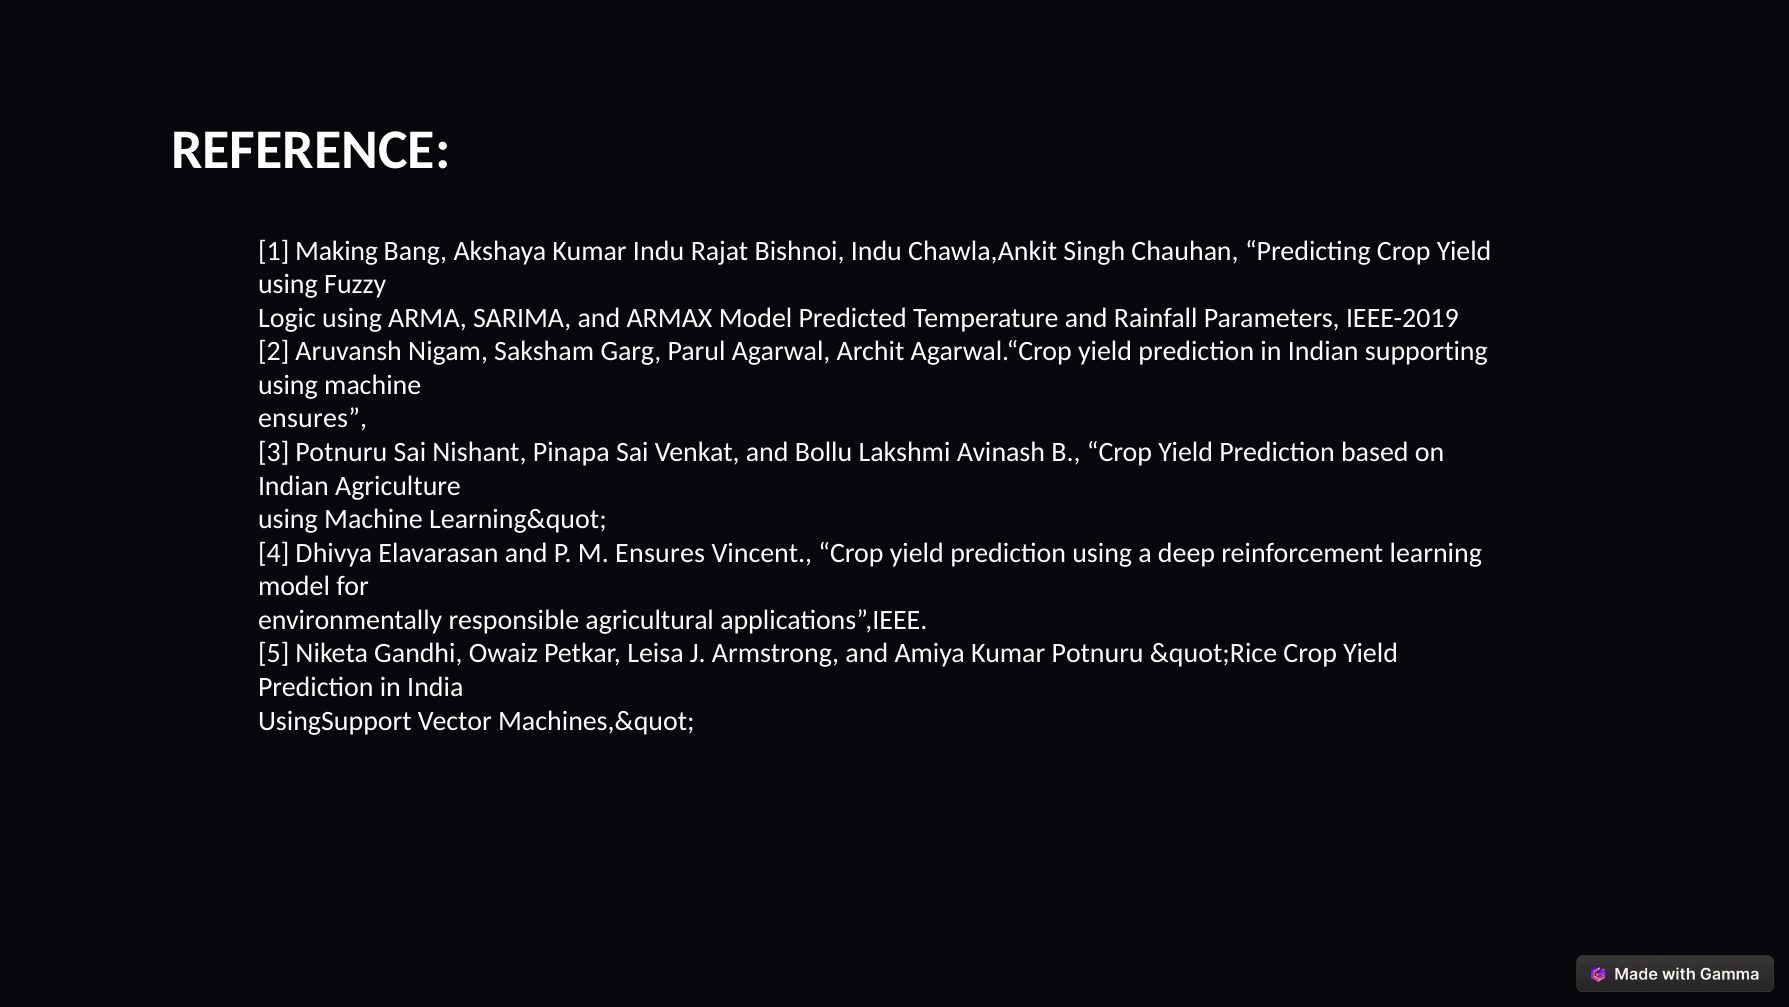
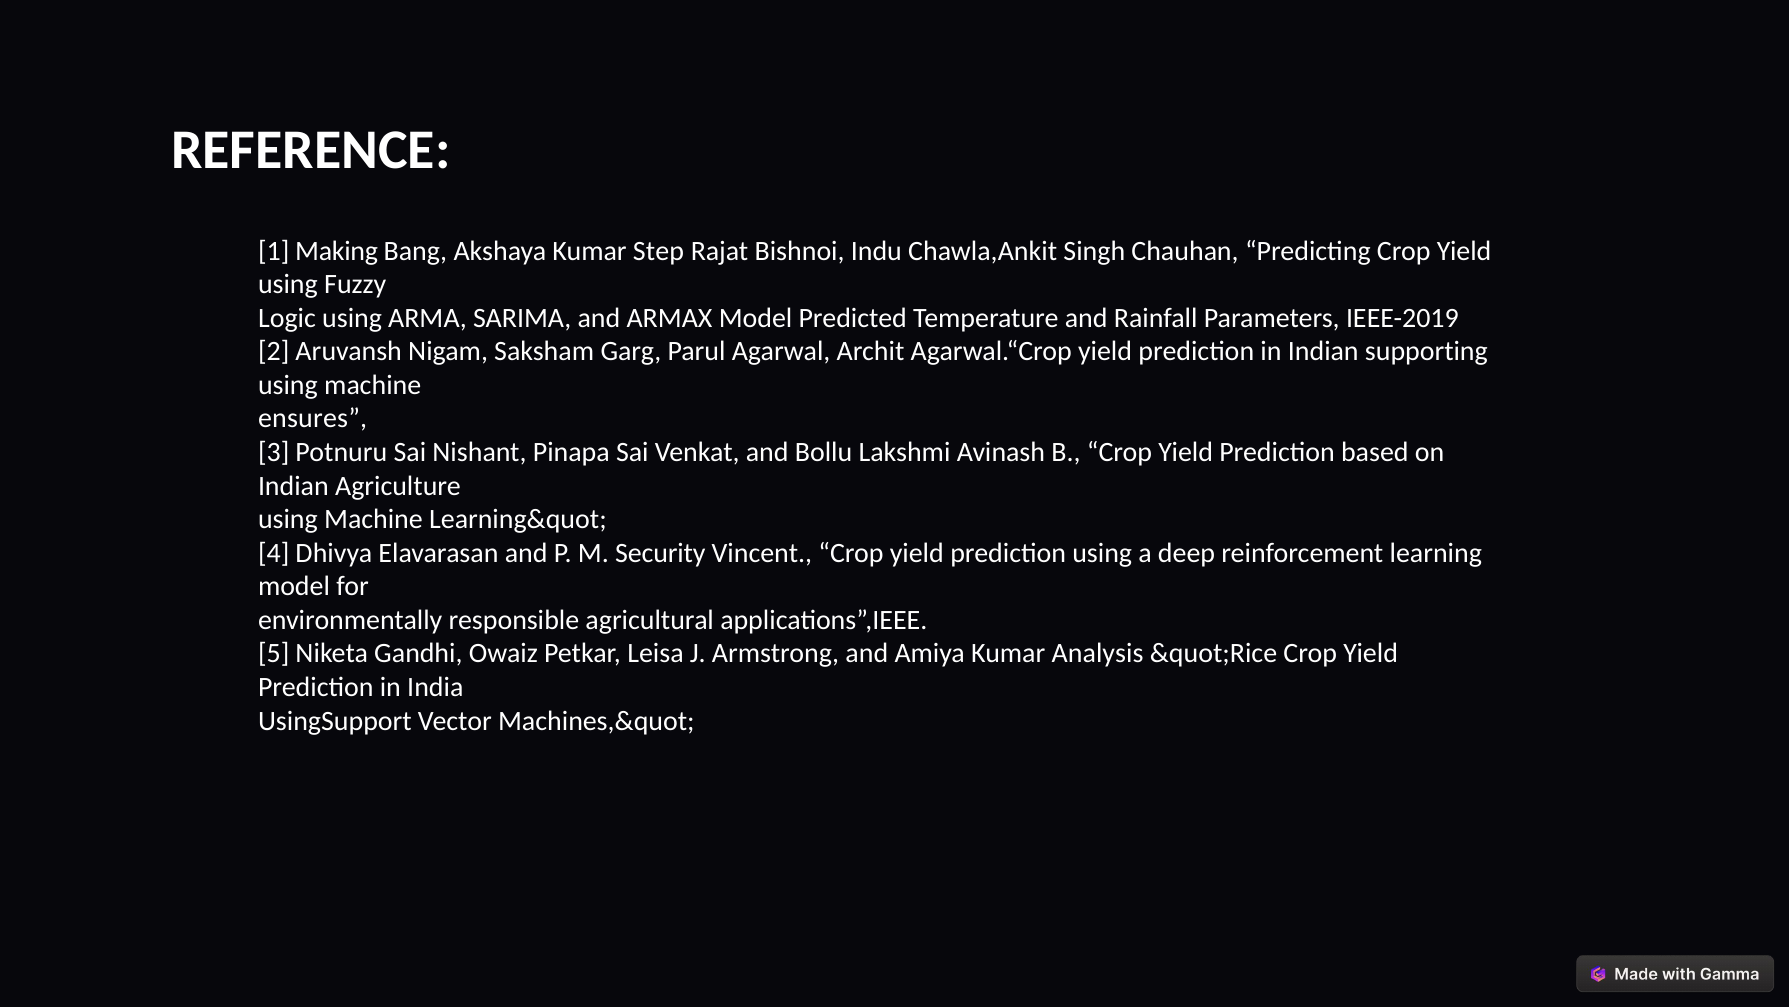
Kumar Indu: Indu -> Step (659, 251)
M Ensures: Ensures -> Security (660, 553)
Kumar Potnuru: Potnuru -> Analysis (1098, 653)
